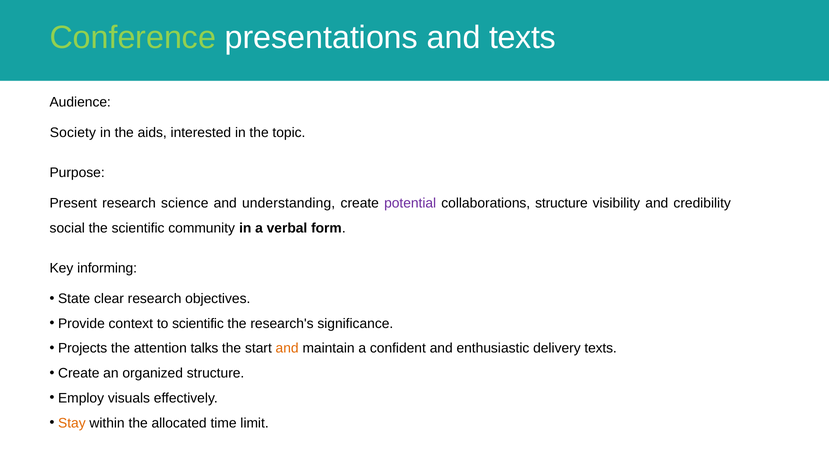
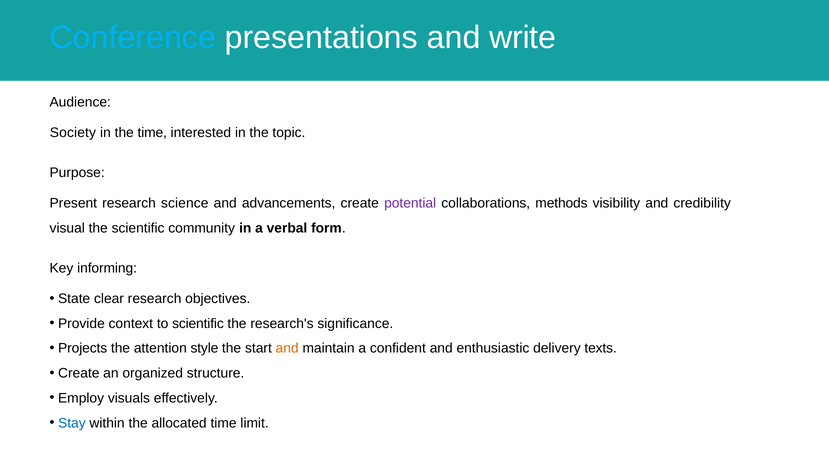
Conference colour: light green -> light blue (133, 37)
and texts: texts -> write (523, 37)
the aids: aids -> time (152, 133)
understanding: understanding -> advancements (289, 203)
collaborations structure: structure -> methods (561, 203)
social: social -> visual (67, 228)
talks: talks -> style (204, 349)
Stay colour: orange -> blue (72, 423)
